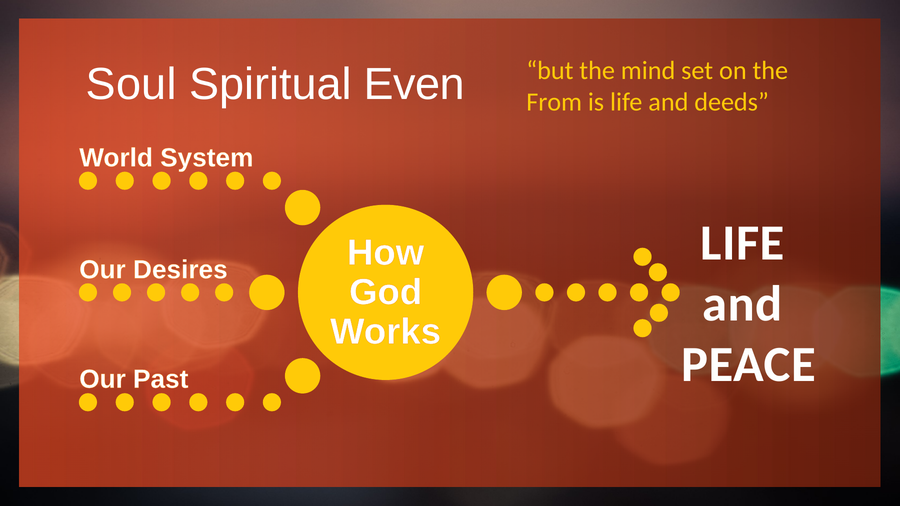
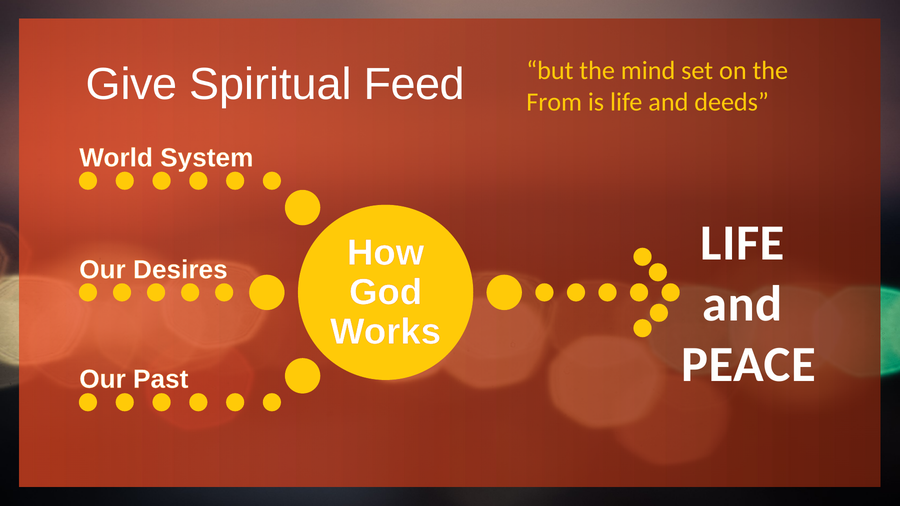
Soul: Soul -> Give (132, 84)
Even: Even -> Feed (414, 84)
